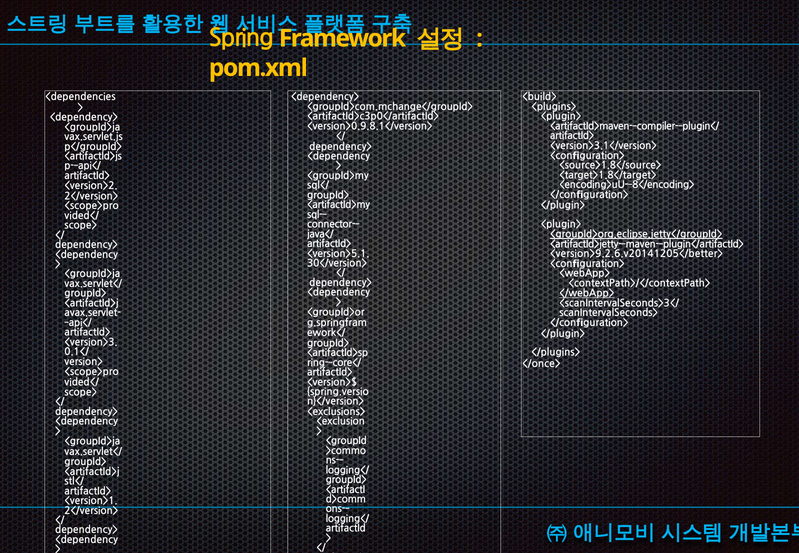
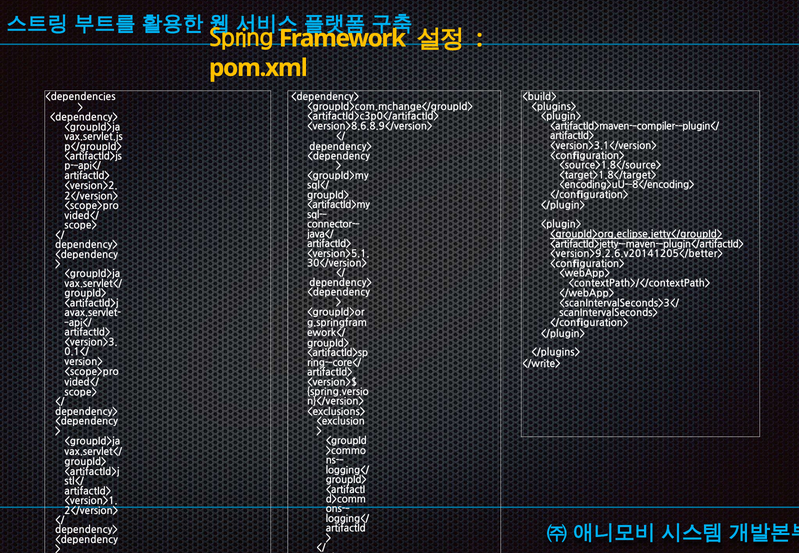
<version>0.9.8.1</version>: <version>0.9.8.1</version> -> <version>8.6.8.9</version> (370, 126)
</webApp> underline: present -> none (587, 294)
</once>: </once> -> </write> (541, 364)
